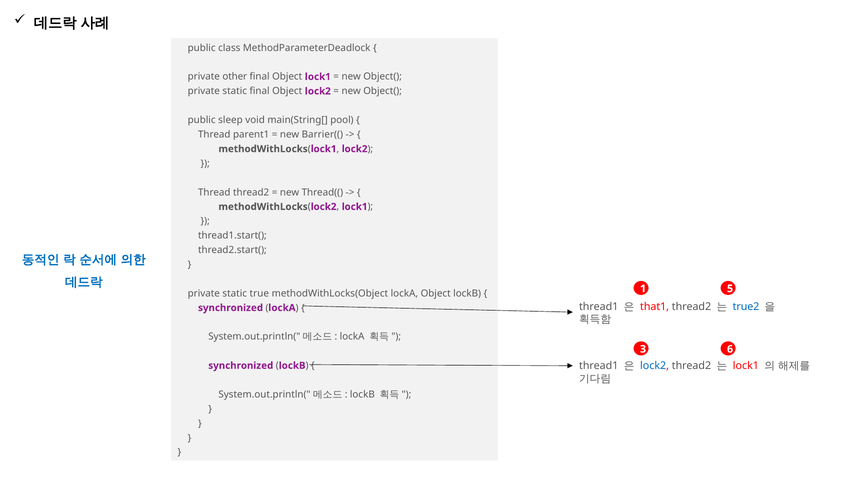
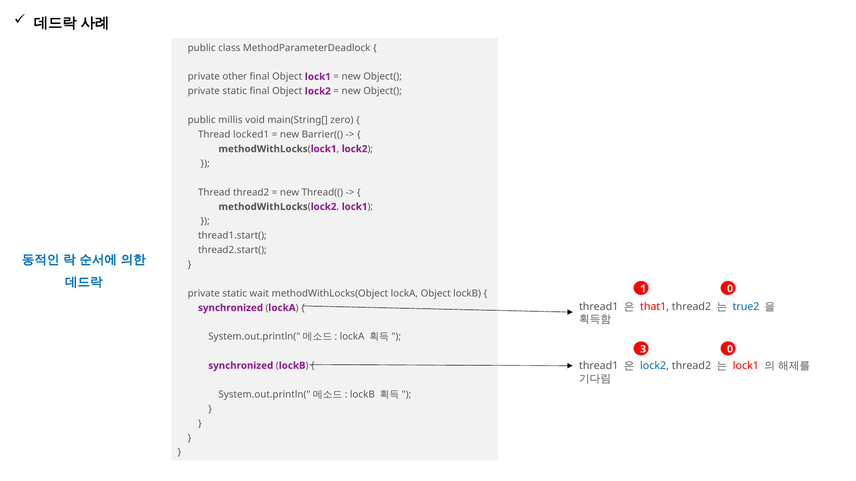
sleep: sleep -> millis (230, 120)
pool: pool -> zero (342, 120)
parent1: parent1 -> locked1 (251, 135)
1 5: 5 -> 0 (730, 289)
true: true -> wait (259, 294)
3 6: 6 -> 0 (730, 349)
